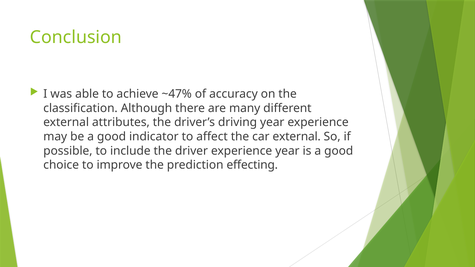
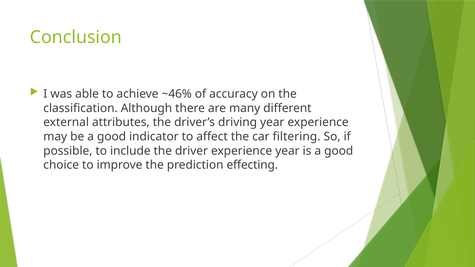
~47%: ~47% -> ~46% (177, 94)
car external: external -> filtering (297, 137)
